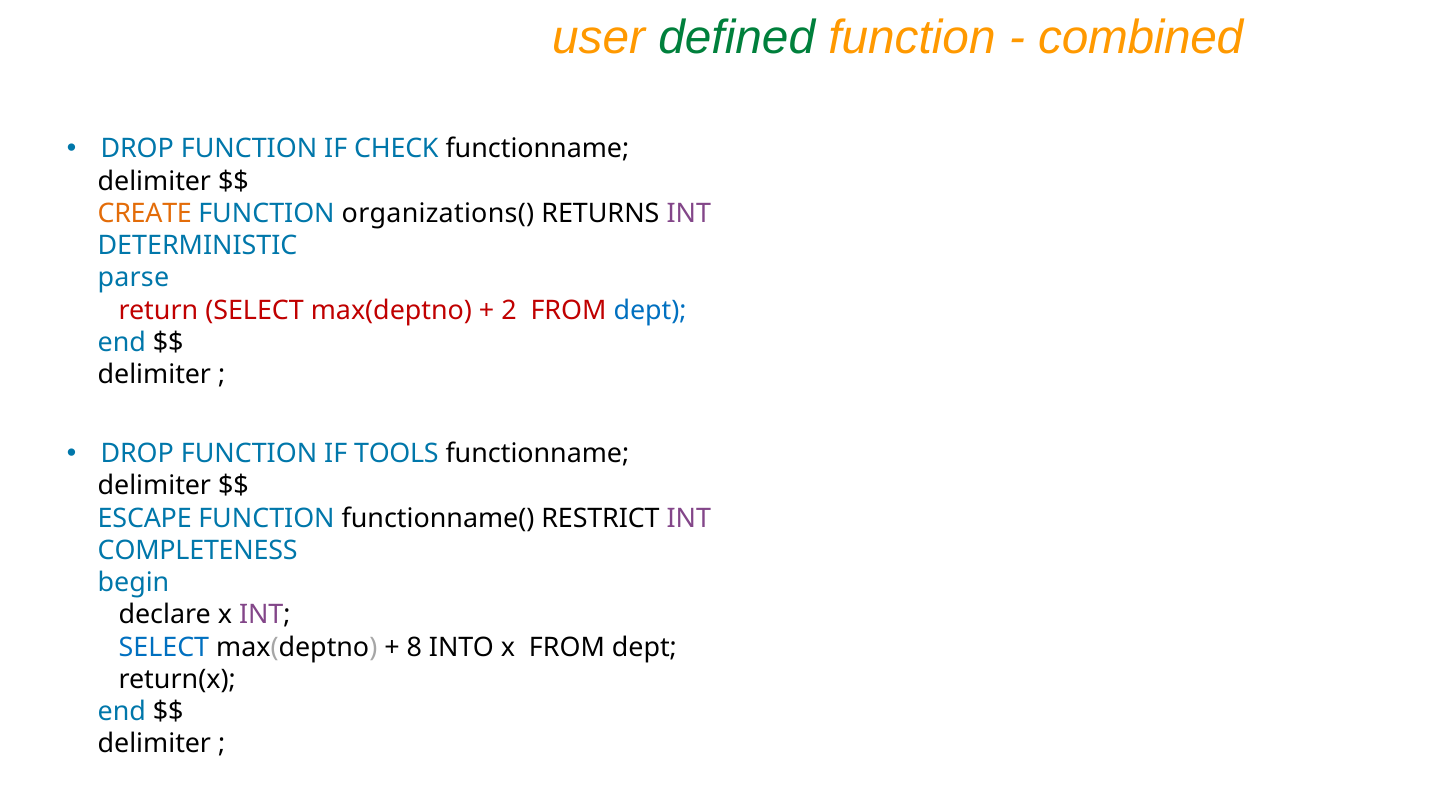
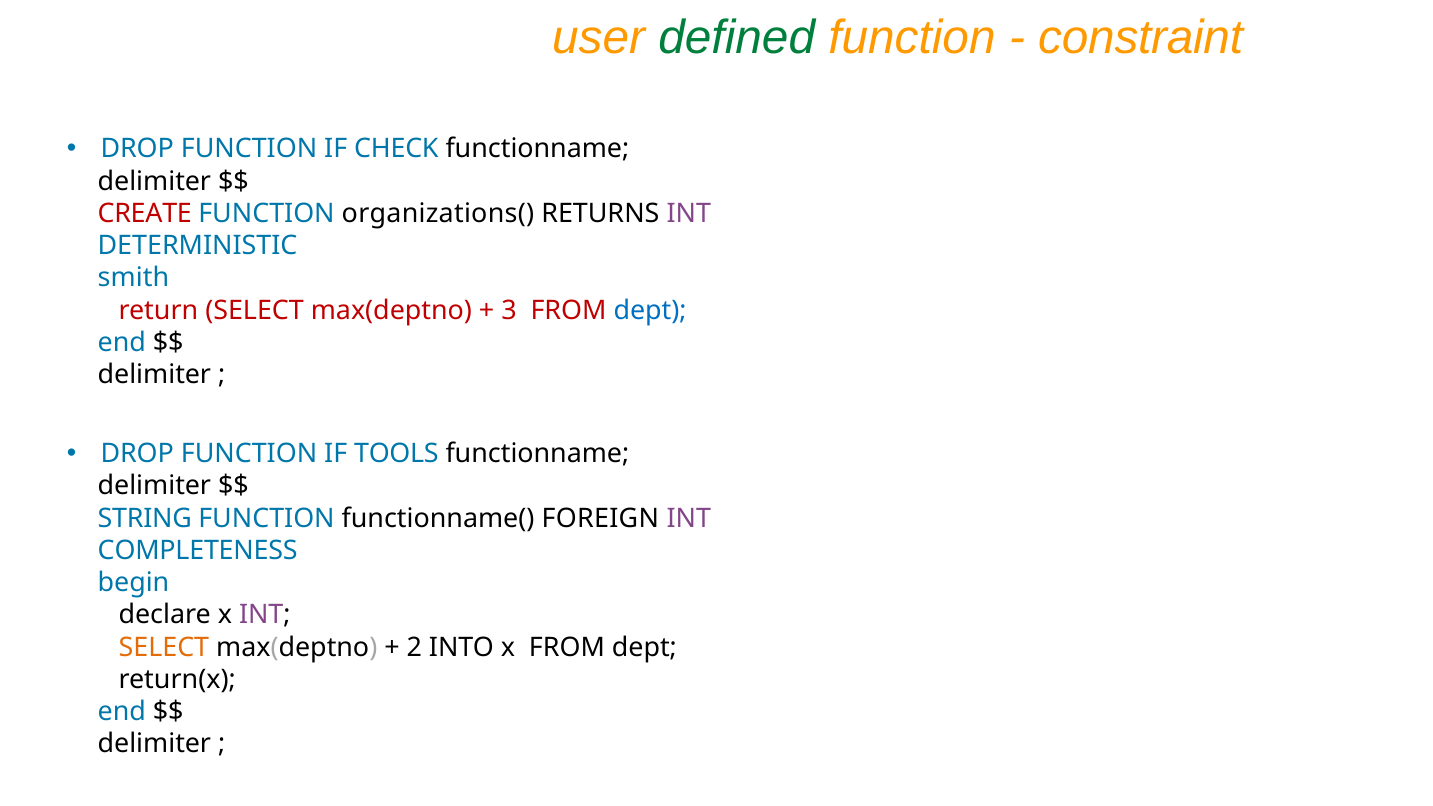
combined: combined -> constraint (1141, 37)
CREATE colour: orange -> red (145, 214)
parse: parse -> smith (134, 278)
2: 2 -> 3 (509, 310)
ESCAPE: ESCAPE -> STRING (145, 518)
RESTRICT: RESTRICT -> FOREIGN (600, 518)
SELECT colour: blue -> orange (164, 647)
8: 8 -> 2 (414, 647)
